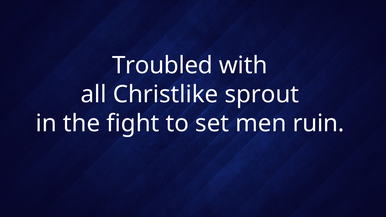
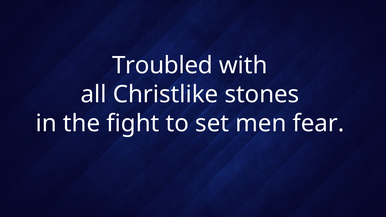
sprout: sprout -> stones (262, 95)
ruin: ruin -> fear (318, 123)
